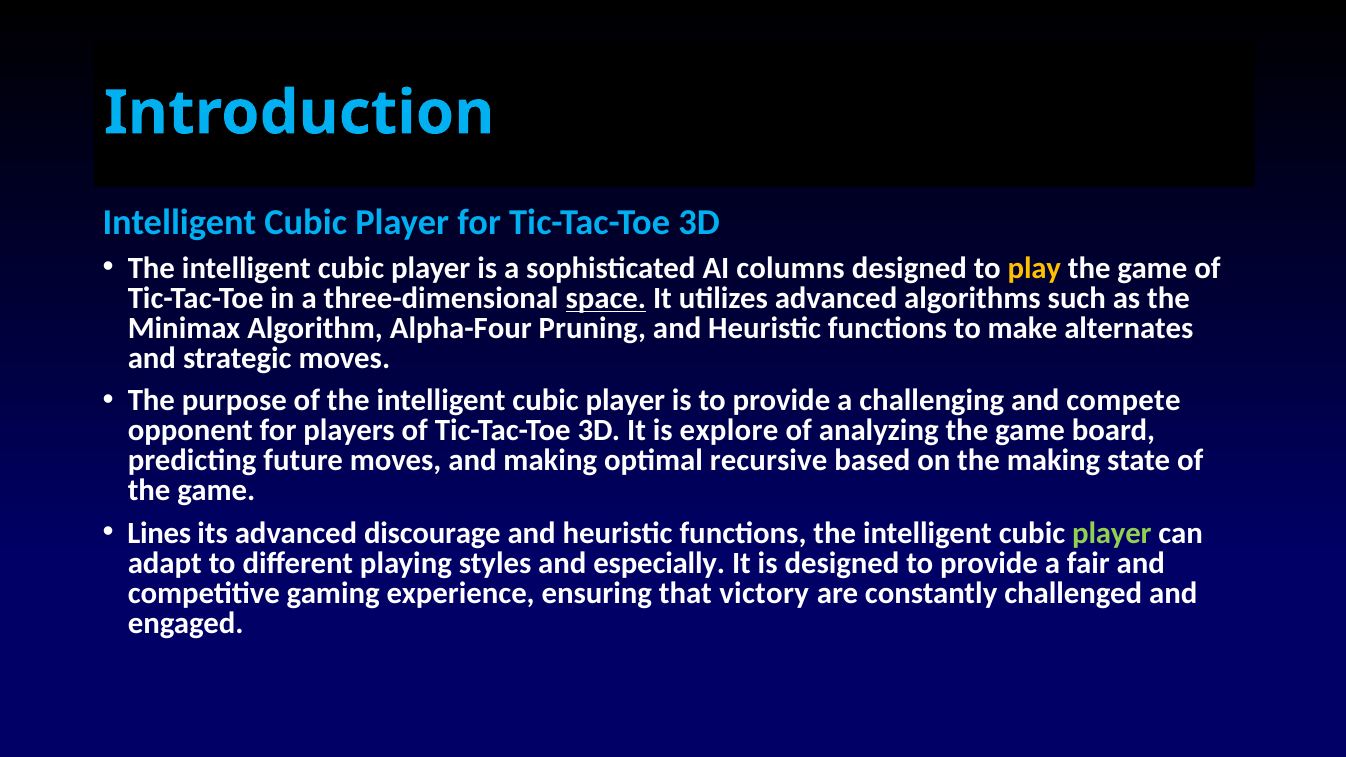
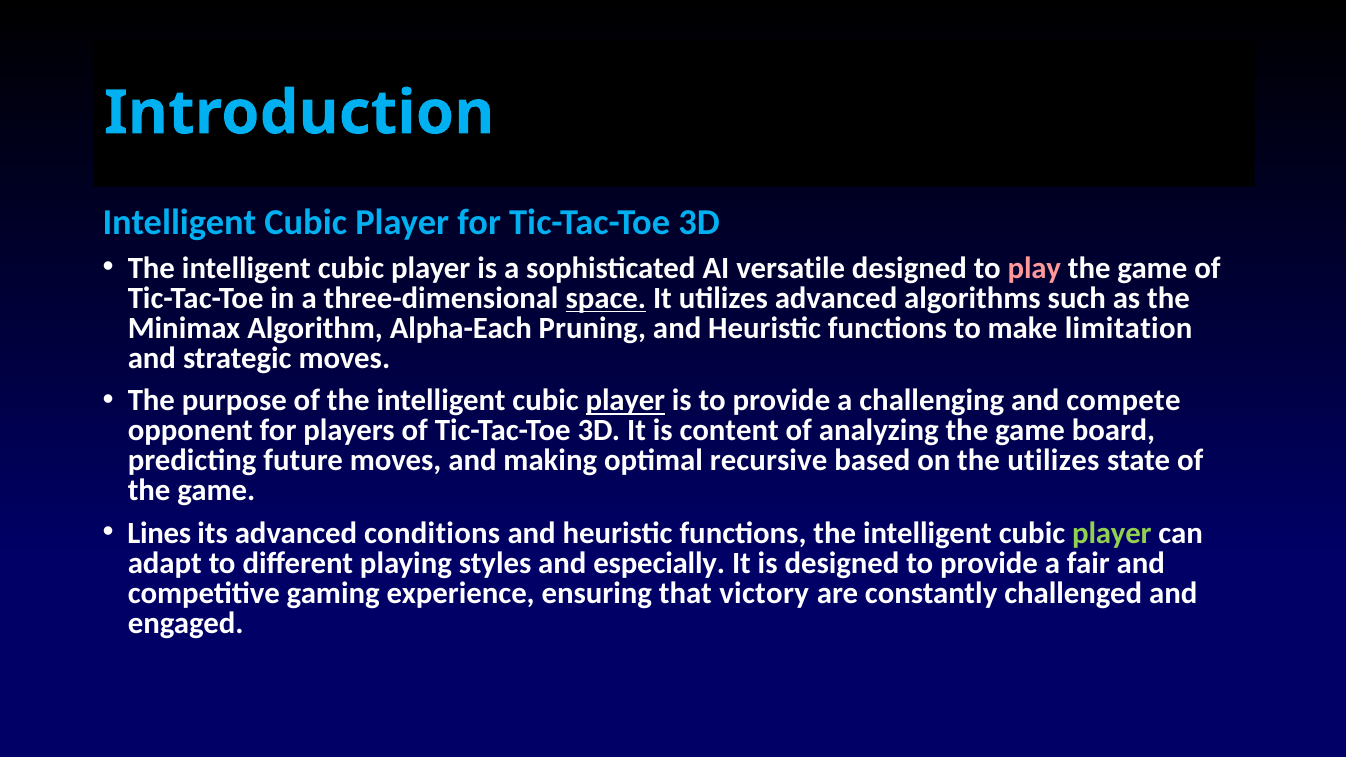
columns: columns -> versatile (791, 268)
play colour: yellow -> pink (1034, 268)
Alpha-Four: Alpha-Four -> Alpha-Each (461, 328)
alternates: alternates -> limitation (1129, 328)
player underline: none -> present (625, 401)
explore: explore -> content (729, 431)
the making: making -> utilizes (1053, 461)
discourage: discourage -> conditions (432, 533)
